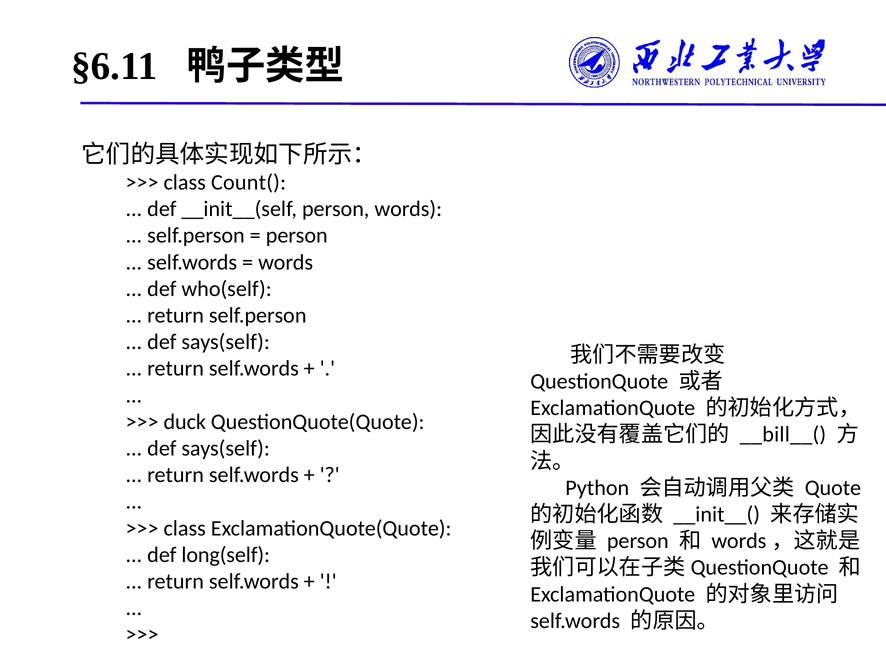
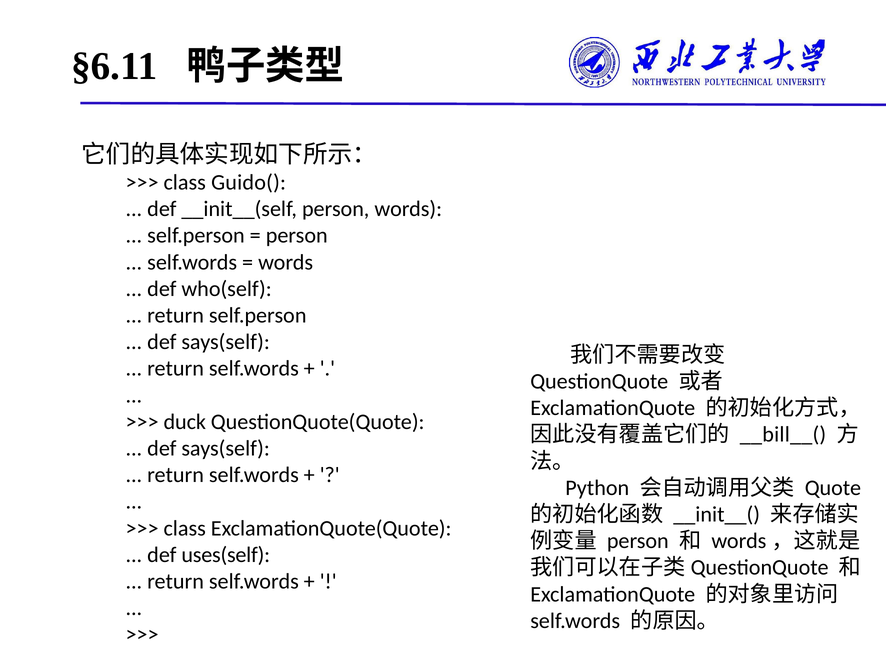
Count(: Count( -> Guido( (249, 182)
long(self: long(self -> uses(self (226, 554)
